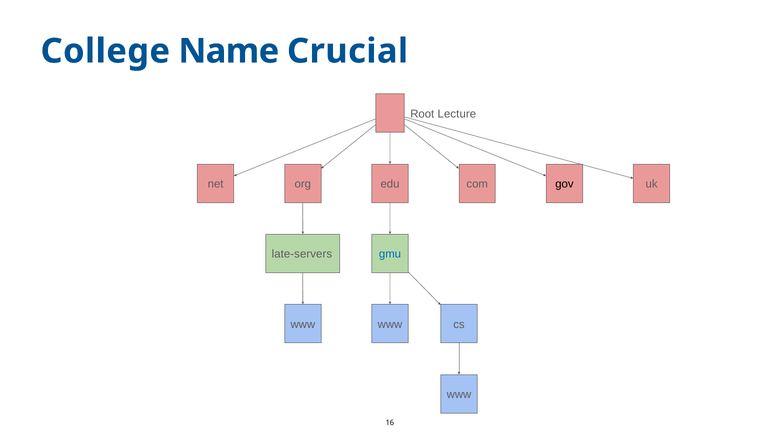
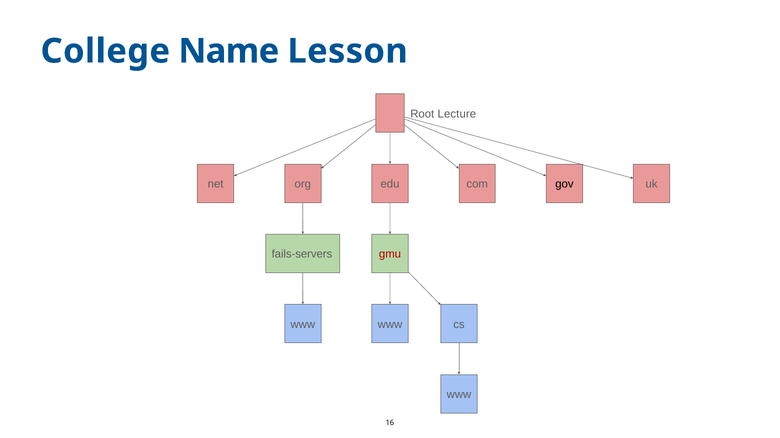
Crucial: Crucial -> Lesson (348, 51)
late-servers: late-servers -> fails-servers (302, 255)
gmu colour: blue -> red (390, 255)
